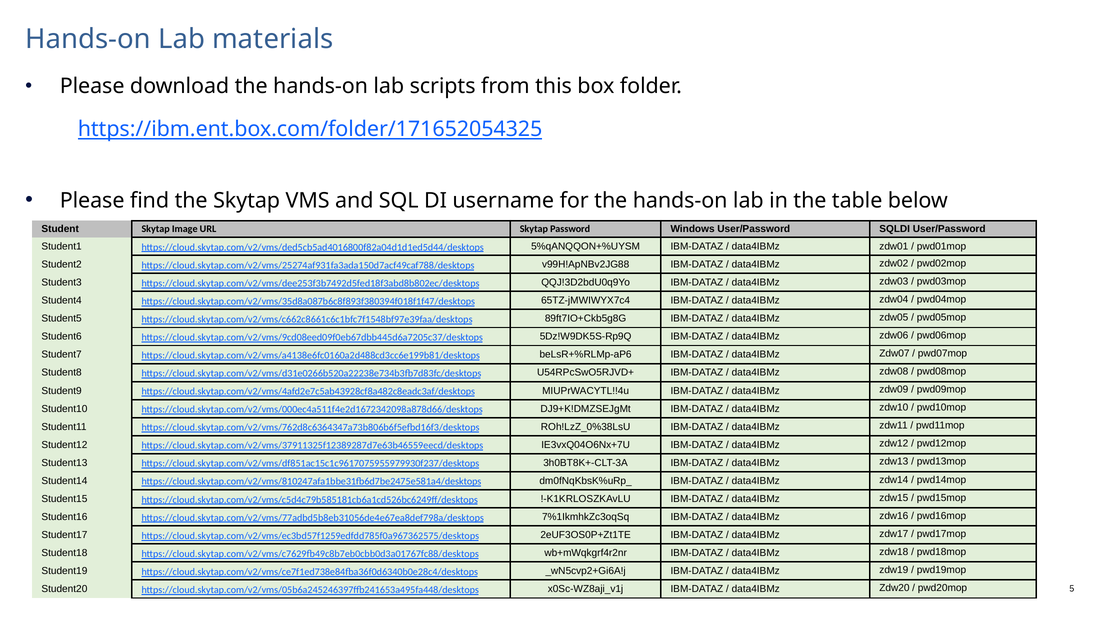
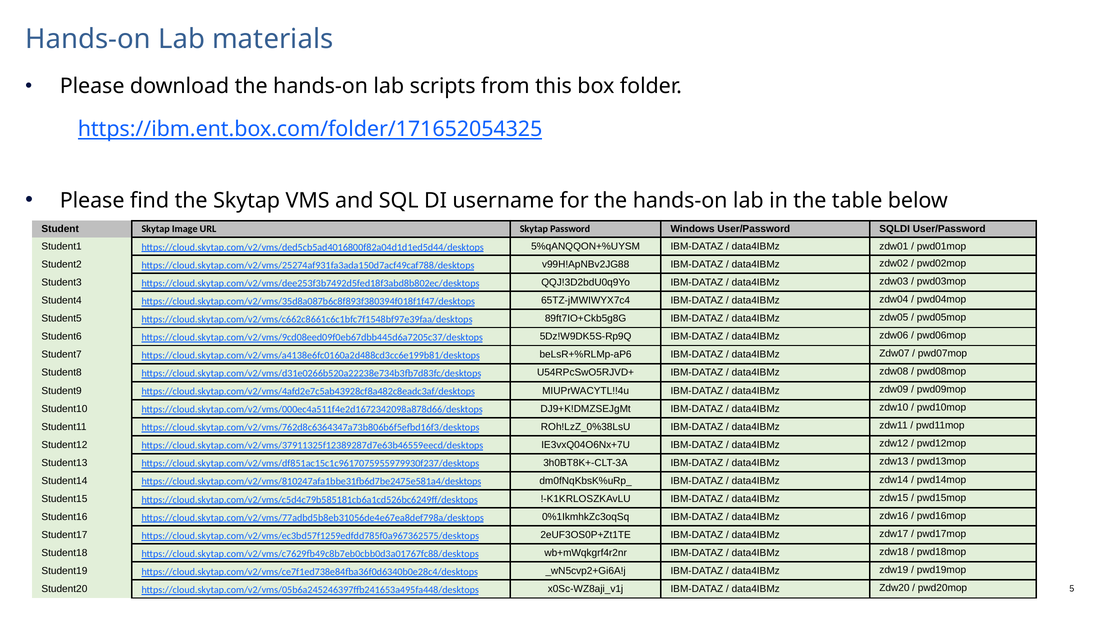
7%1IkmhkZc3oqSq: 7%1IkmhkZc3oqSq -> 0%1IkmhkZc3oqSq (586, 517)
